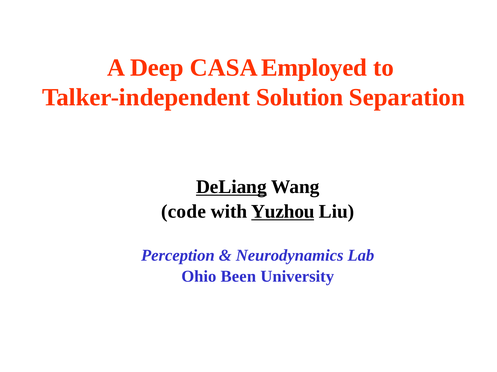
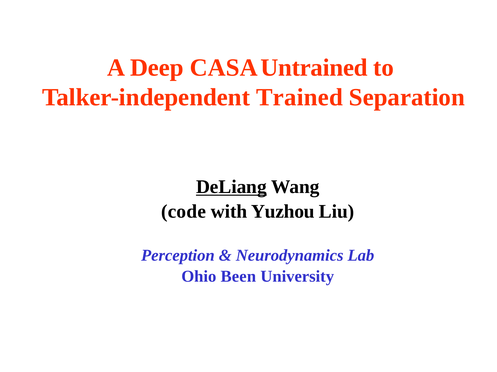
Employed: Employed -> Untrained (314, 68)
Solution: Solution -> Trained (300, 97)
Yuzhou underline: present -> none (283, 212)
